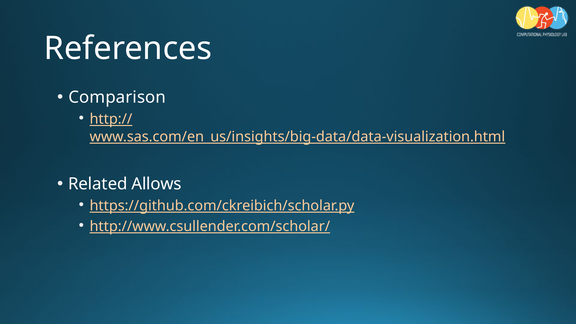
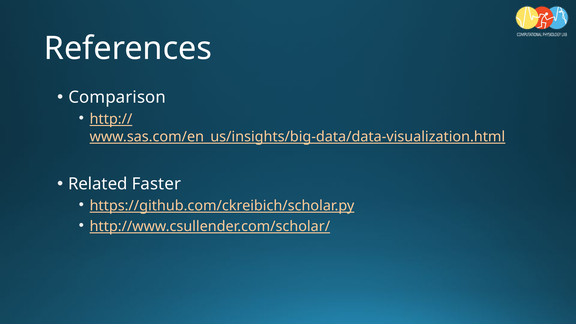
Allows: Allows -> Faster (156, 184)
